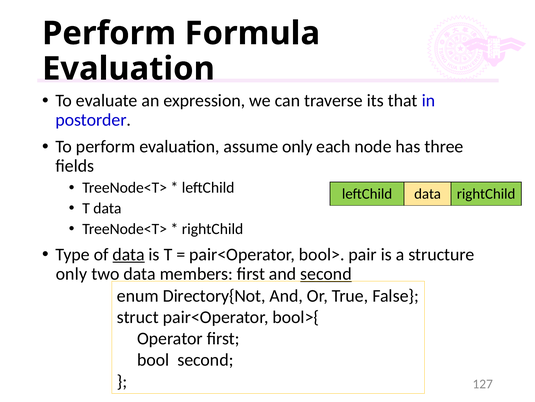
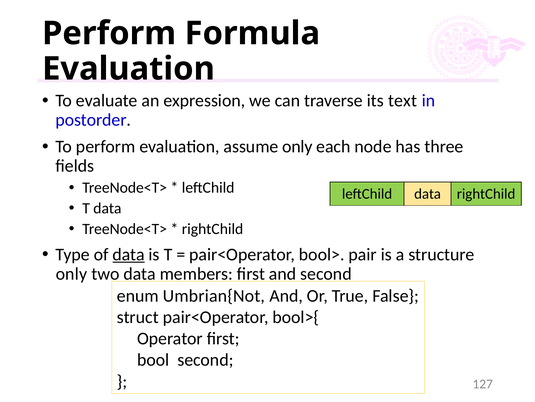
that: that -> text (403, 101)
second underline: present -> none (326, 273)
Directory{Not: Directory{Not -> Umbrian{Not (214, 295)
